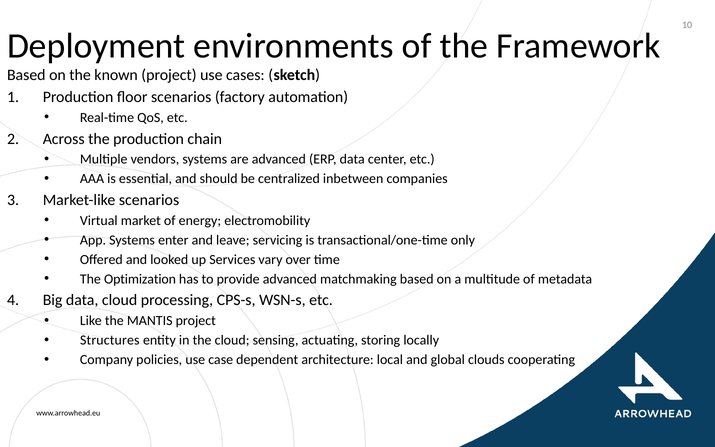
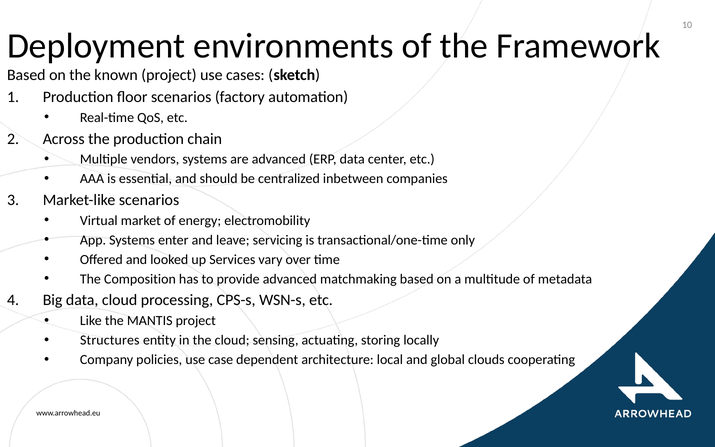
Optimization: Optimization -> Composition (140, 279)
